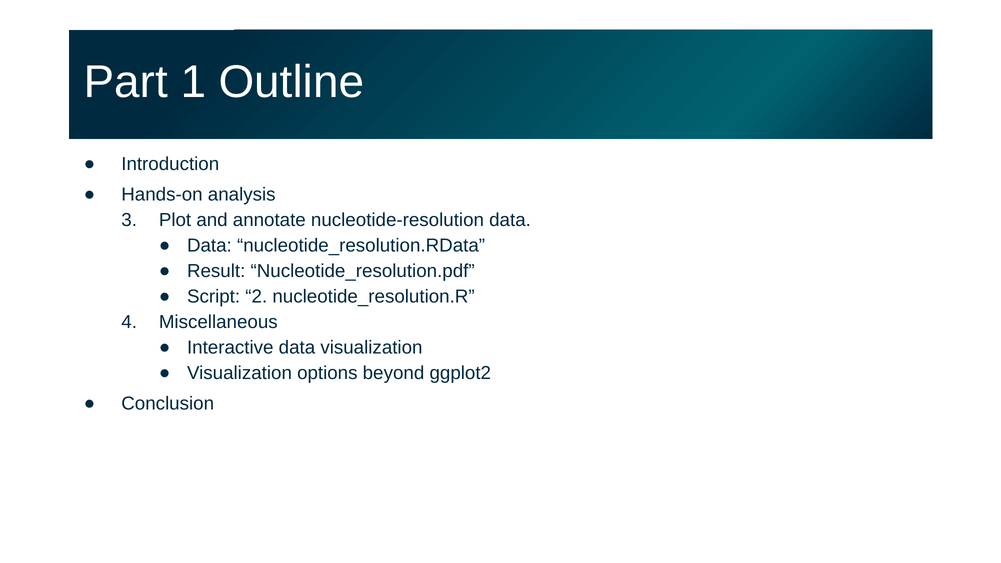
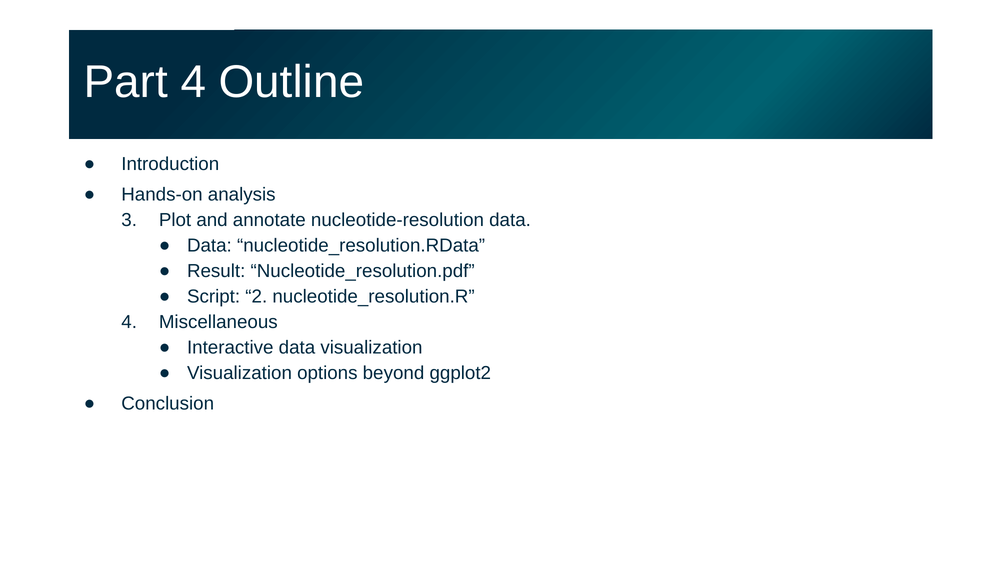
Part 1: 1 -> 4 (193, 82)
